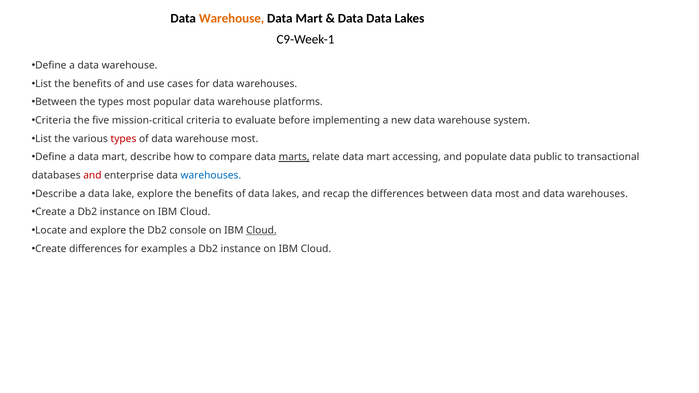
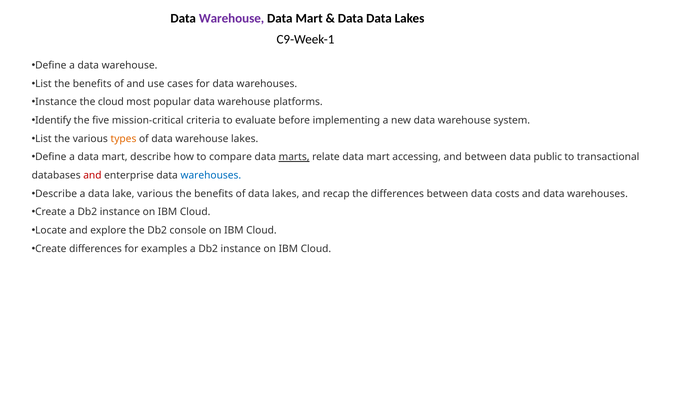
Warehouse colour: orange -> purple (232, 18)
Between: Between -> Instance (56, 102)
the types: types -> cloud (111, 102)
Criteria: Criteria -> Identify (53, 120)
types colour: red -> orange (123, 139)
warehouse most: most -> lakes (245, 139)
and populate: populate -> between (486, 157)
lake explore: explore -> various (155, 194)
data most: most -> costs (507, 194)
Cloud underline: present -> none (261, 231)
